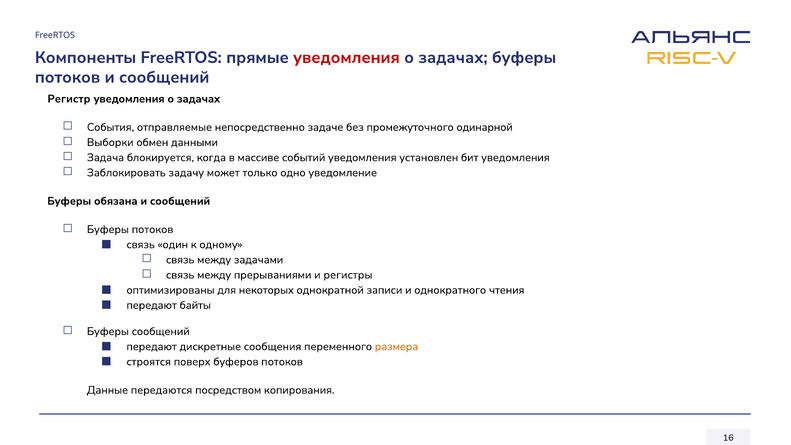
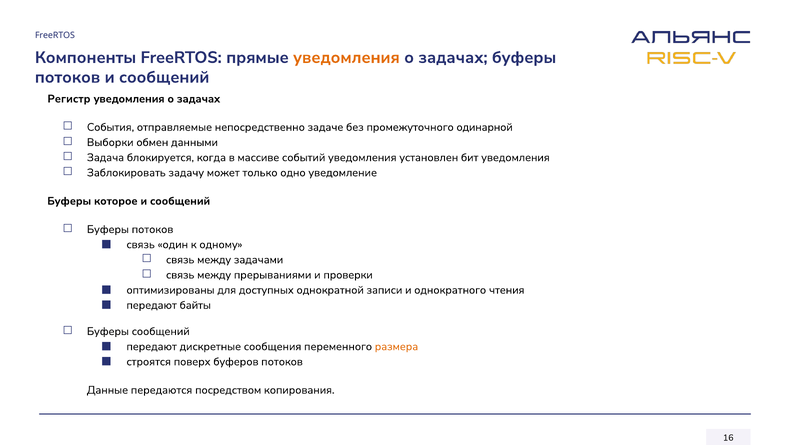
уведомления colour: red -> orange (346, 57)
обязана: обязана -> которое (116, 201)
регистры: регистры -> проверки (348, 275)
некоторых: некоторых -> доступных (266, 290)
